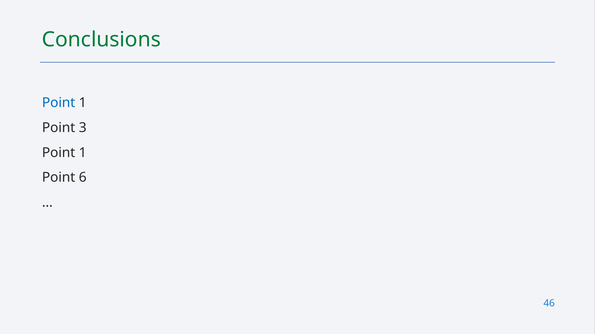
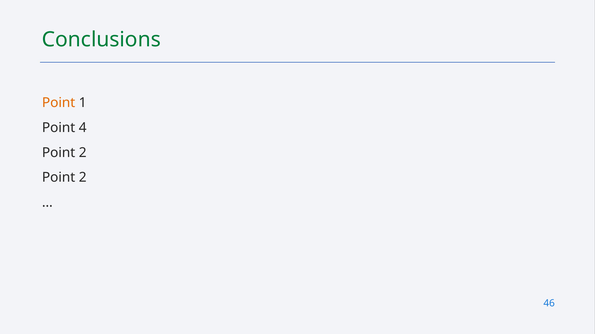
Point colour: blue -> orange (59, 103)
3: 3 -> 4 (83, 128)
1: 1 -> 2 (83, 153)
6: 6 -> 2 (83, 178)
